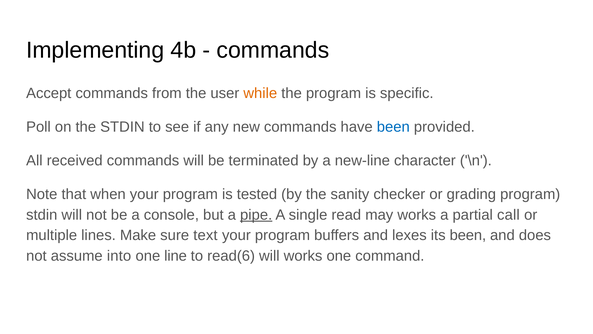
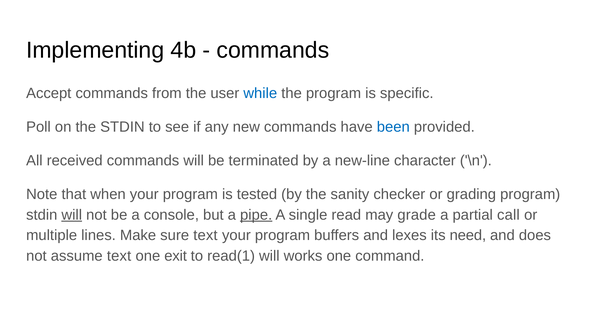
while colour: orange -> blue (260, 93)
will underline: none -> present (72, 215)
may works: works -> grade (417, 215)
its been: been -> need (468, 235)
assume into: into -> text (119, 255)
line: line -> exit (176, 255)
read(6: read(6 -> read(1 (231, 255)
